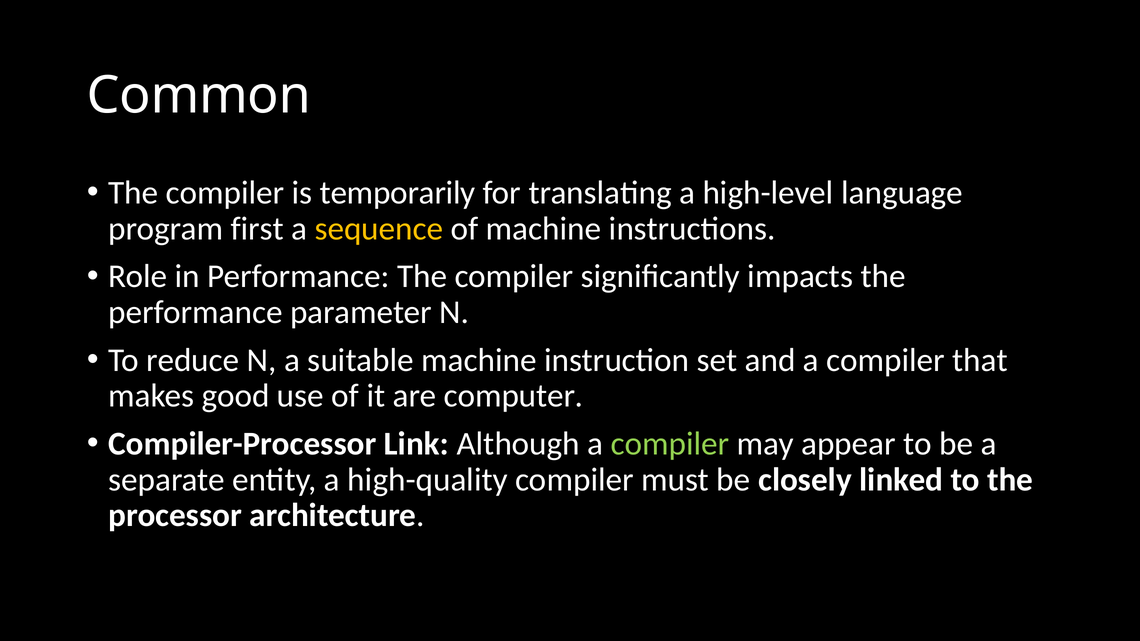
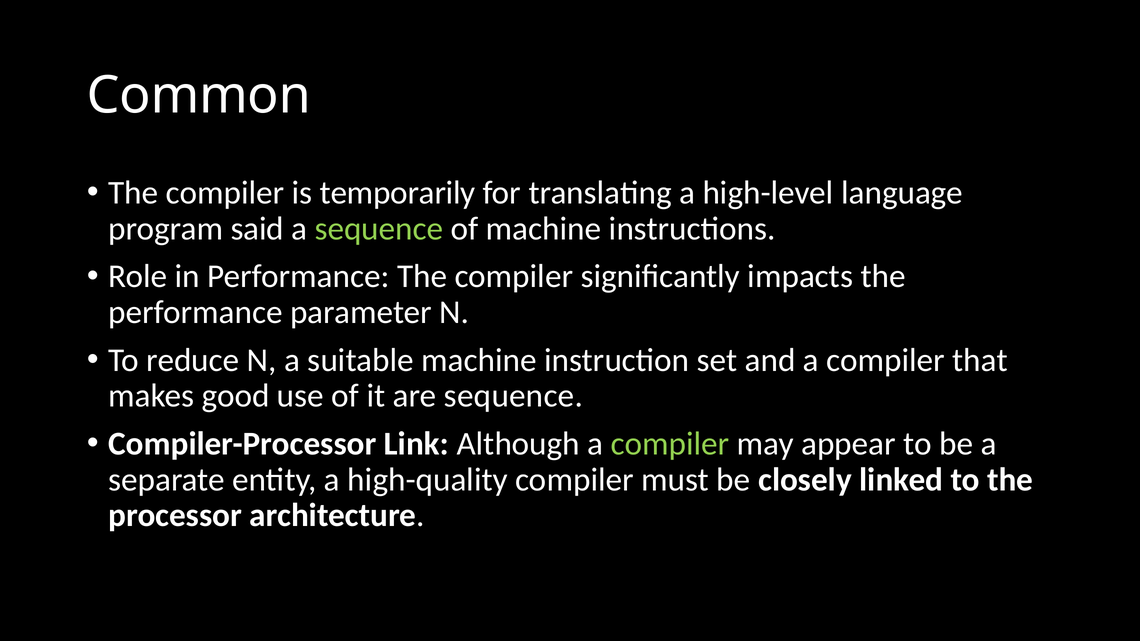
first: first -> said (257, 229)
sequence colour: yellow -> light green (379, 229)
are computer: computer -> sequence (513, 396)
